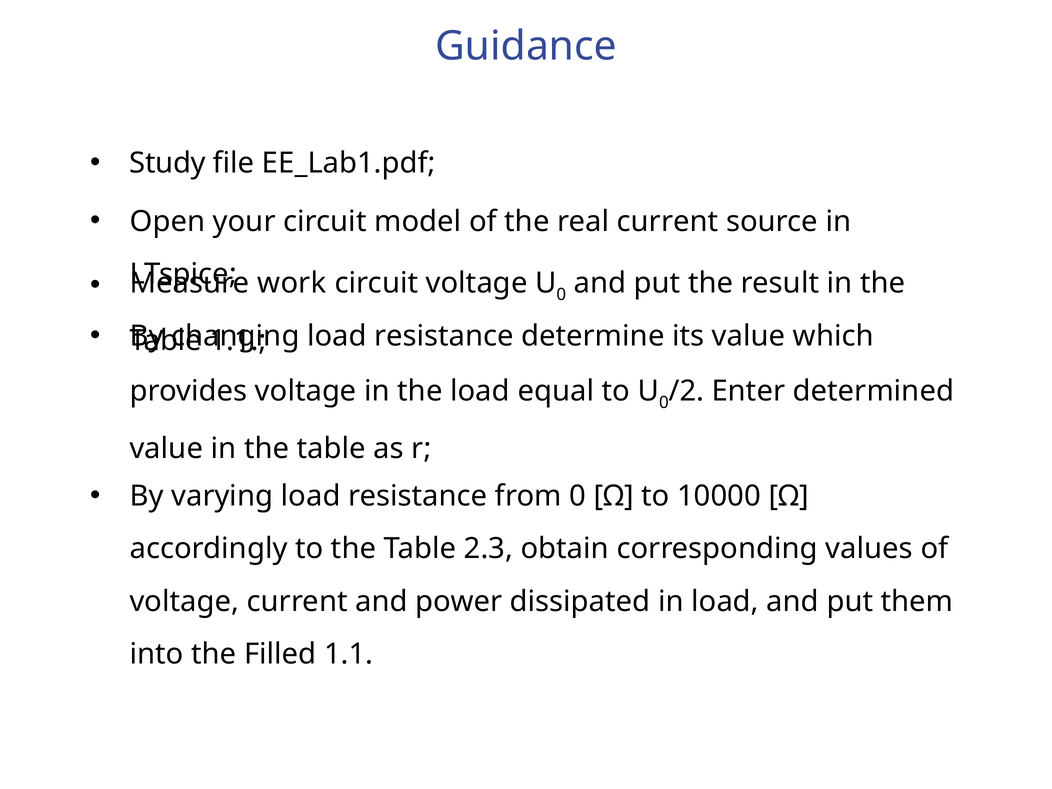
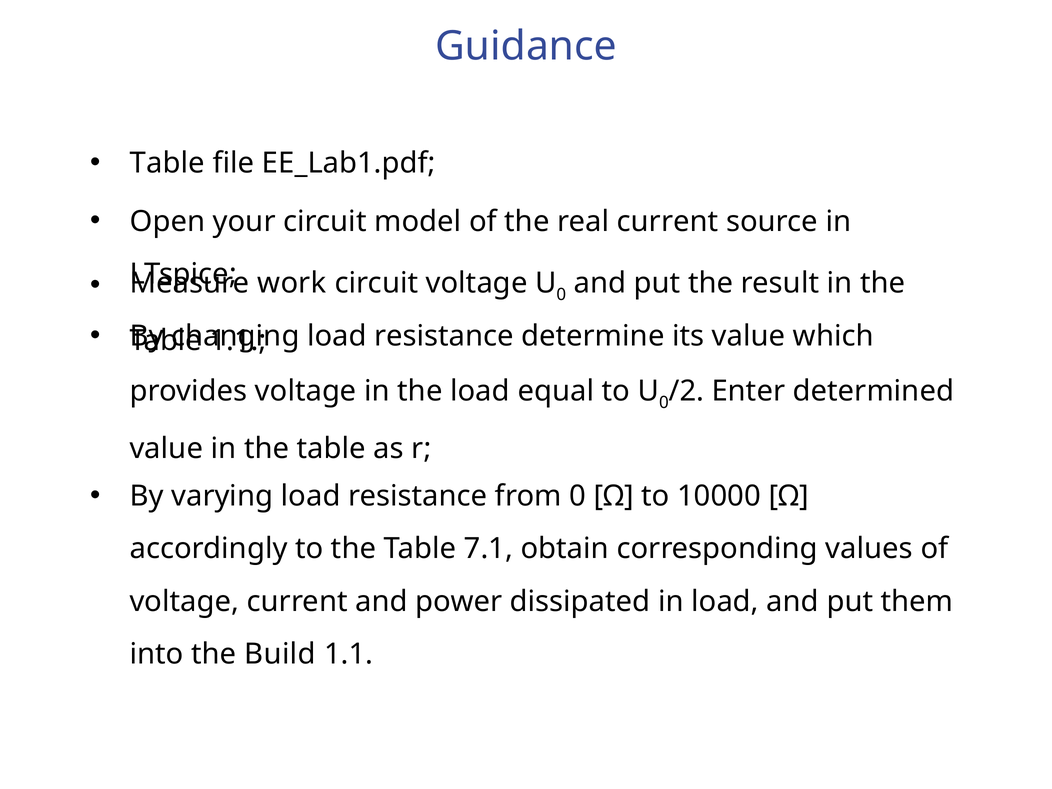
Study: Study -> Table (167, 163)
2.3: 2.3 -> 7.1 (488, 549)
Filled: Filled -> Build (280, 654)
